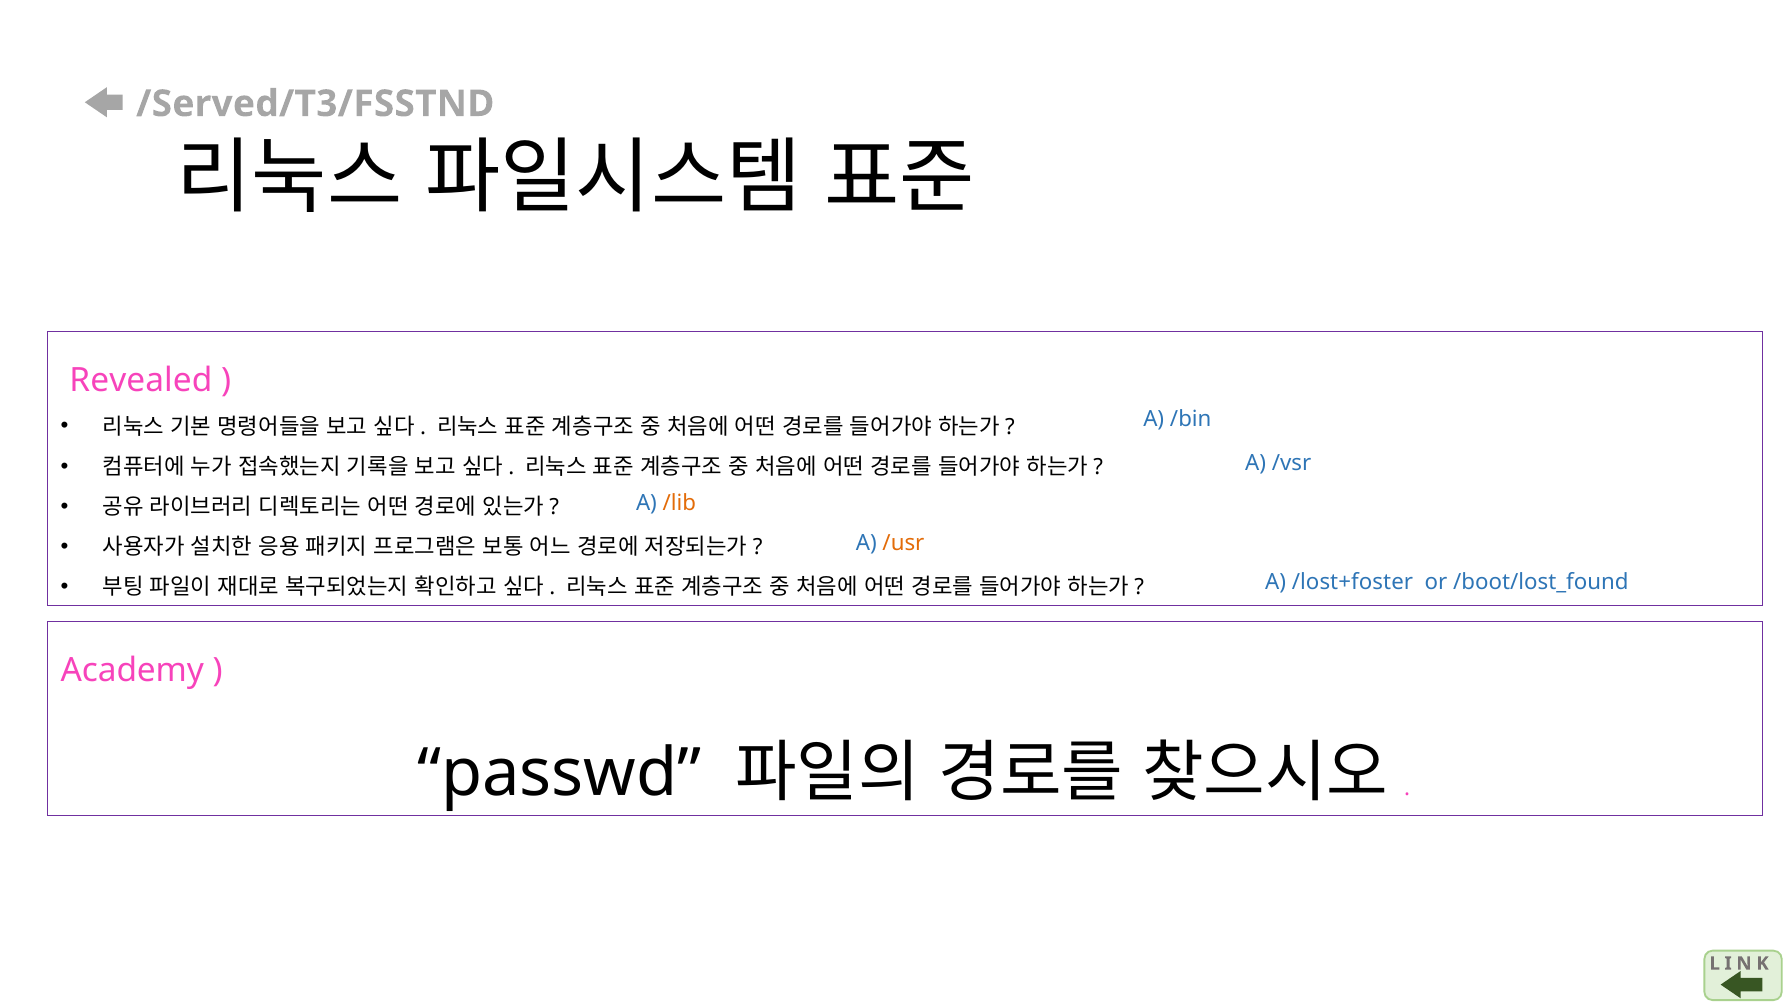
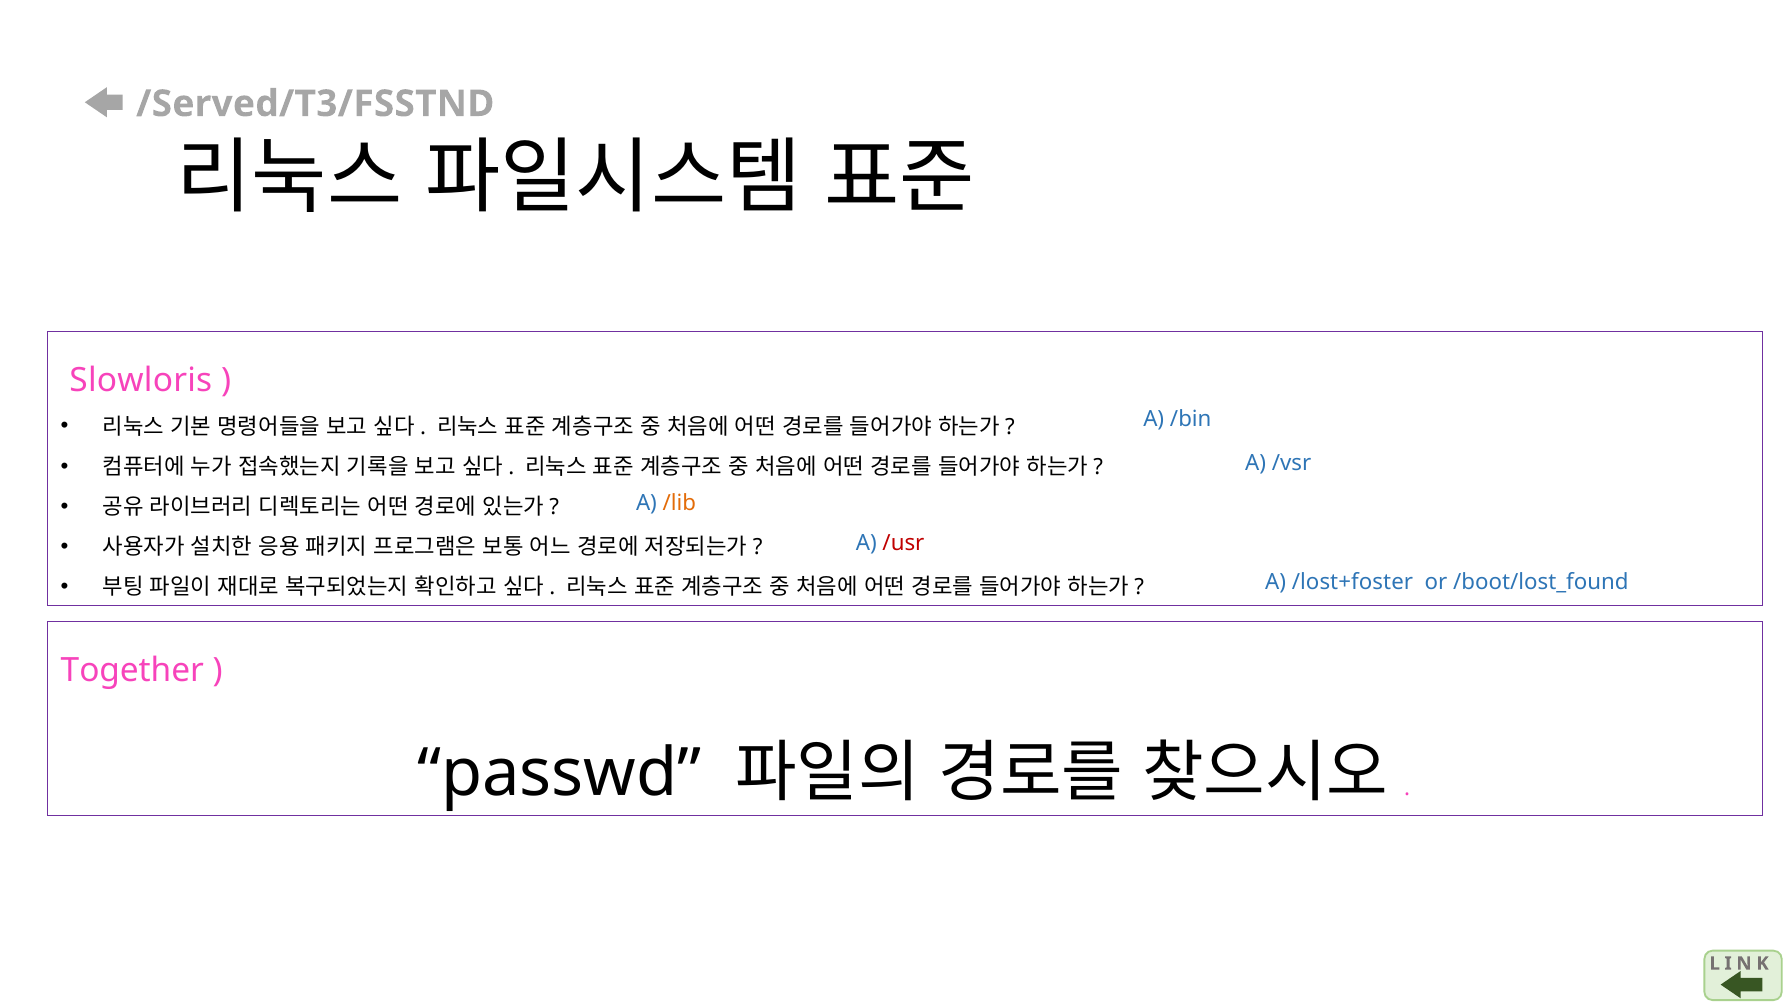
Revealed: Revealed -> Slowloris (141, 381)
/usr colour: orange -> red (903, 543)
Academy: Academy -> Together (132, 671)
